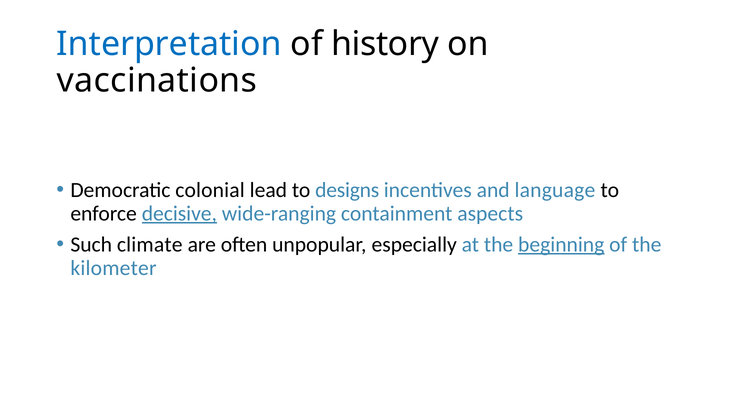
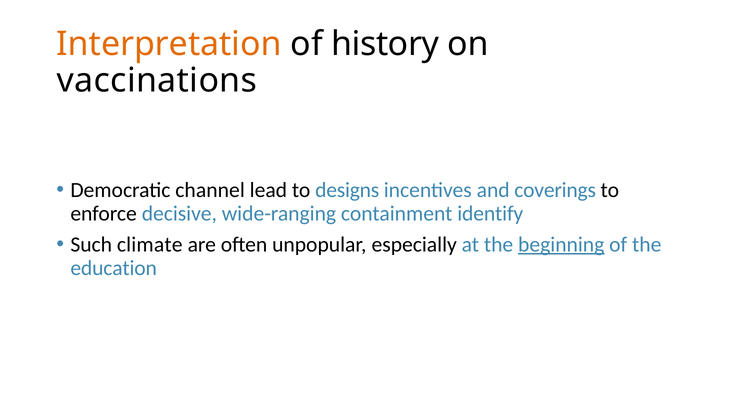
Interpretation colour: blue -> orange (169, 44)
colonial: colonial -> channel (210, 190)
language: language -> coverings (555, 190)
decisive underline: present -> none (179, 213)
aspects: aspects -> identify (490, 213)
kilometer: kilometer -> education (114, 268)
